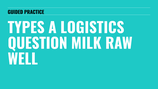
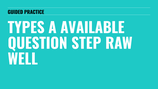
LOGISTICS: LOGISTICS -> AVAILABLE (92, 28)
MILK: MILK -> STEP (86, 44)
